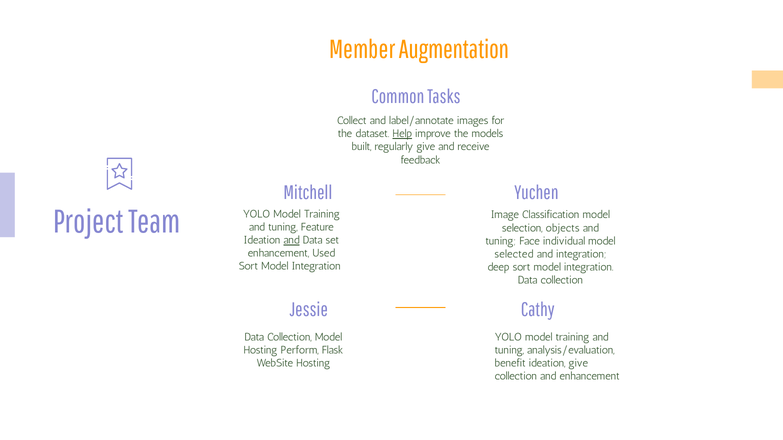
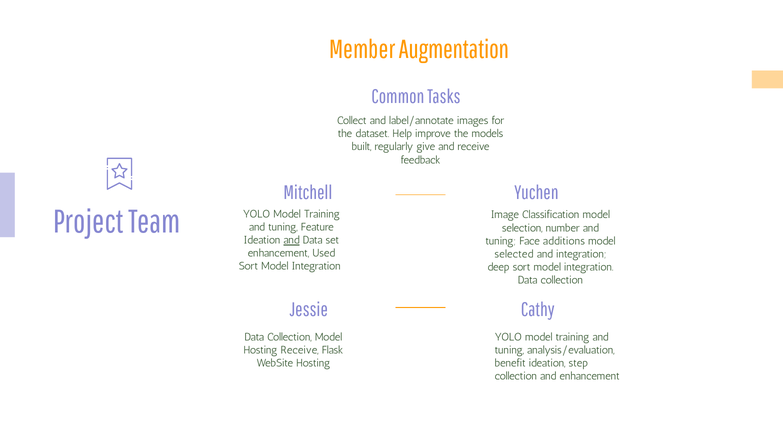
Help underline: present -> none (402, 134)
objects: objects -> number (563, 228)
individual: individual -> additions (564, 241)
Hosting Perform: Perform -> Receive (300, 350)
ideation give: give -> step (578, 363)
